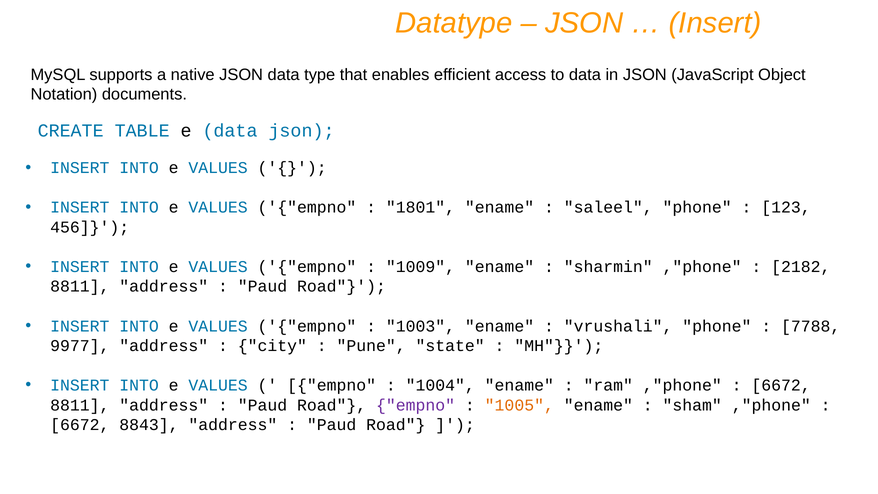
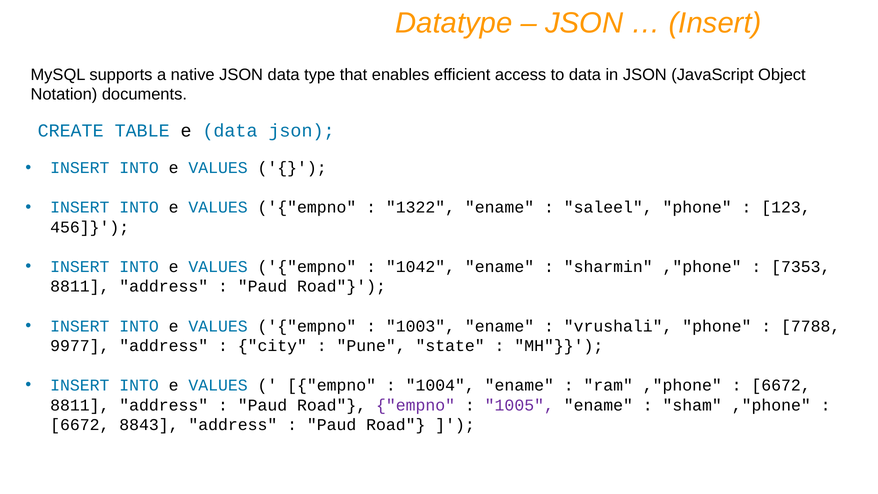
1801: 1801 -> 1322 (421, 207)
1009: 1009 -> 1042 (421, 267)
2182: 2182 -> 7353 (801, 267)
1005 colour: orange -> purple (519, 405)
